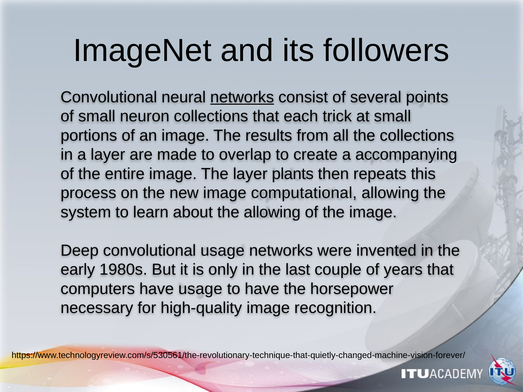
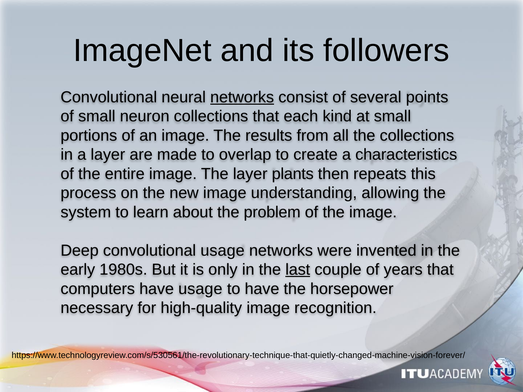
trick: trick -> kind (337, 116)
accompanying: accompanying -> characteristics (406, 155)
computational: computational -> understanding (304, 193)
the allowing: allowing -> problem (272, 212)
last underline: none -> present (298, 270)
